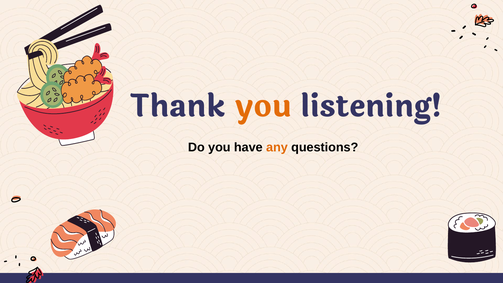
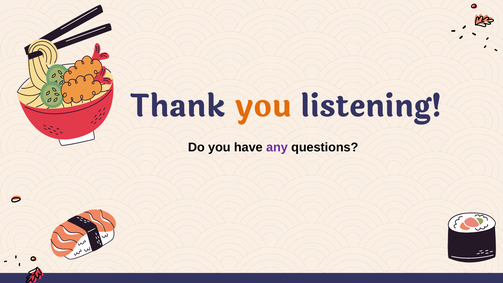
any colour: orange -> purple (277, 147)
